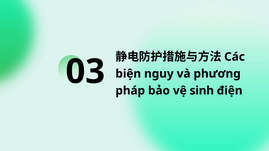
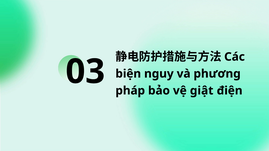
sinh: sinh -> giật (202, 91)
